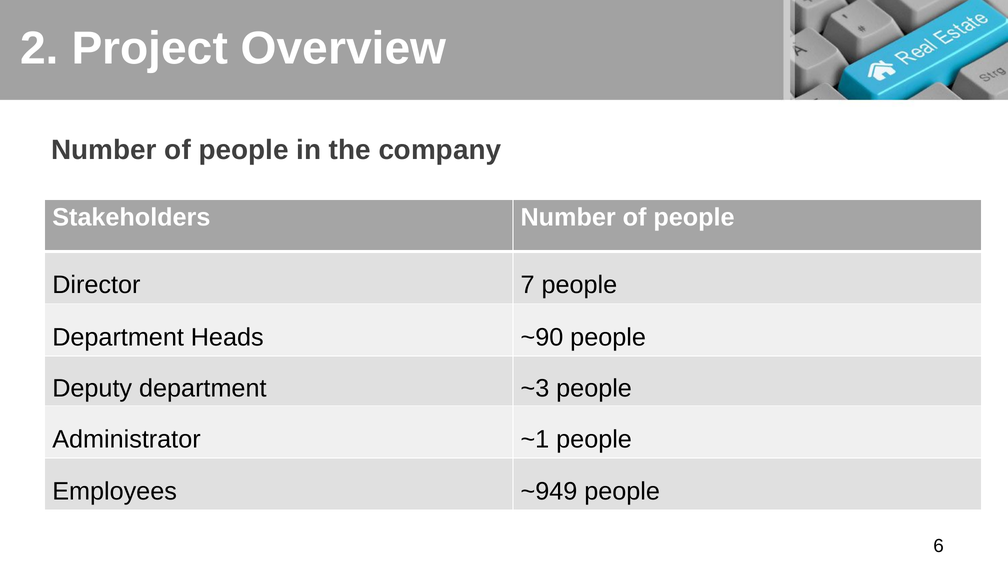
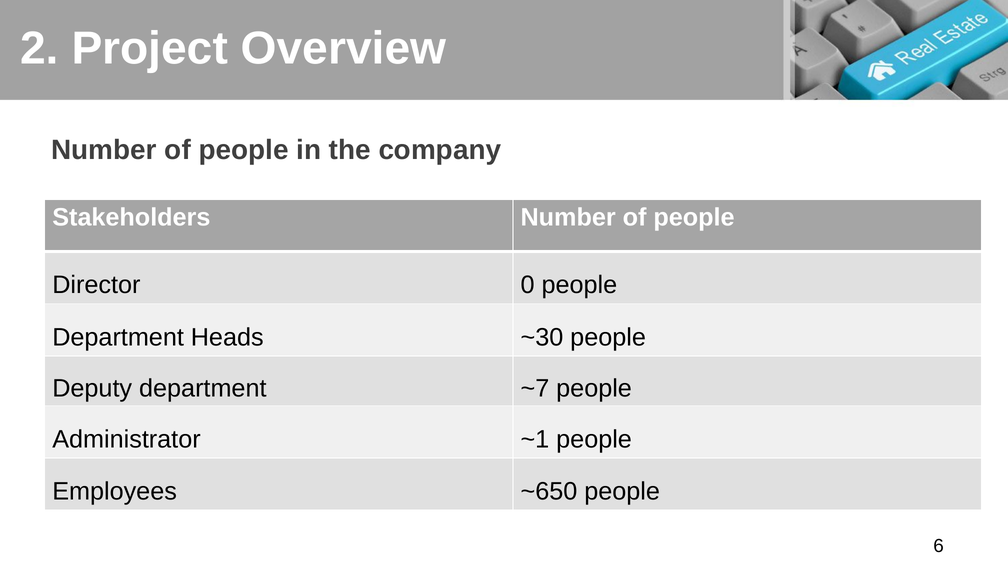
7: 7 -> 0 (528, 285)
~90: ~90 -> ~30 (542, 337)
~3: ~3 -> ~7 (535, 388)
~949: ~949 -> ~650 (549, 491)
